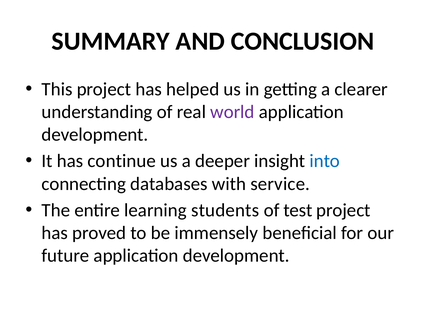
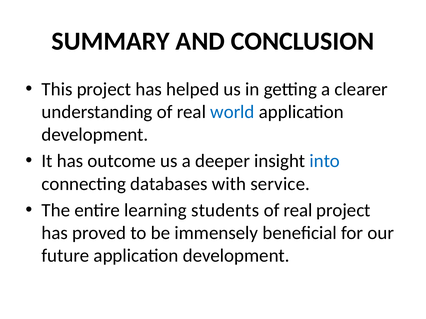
world colour: purple -> blue (232, 112)
continue: continue -> outcome (122, 161)
test: test -> real (298, 211)
